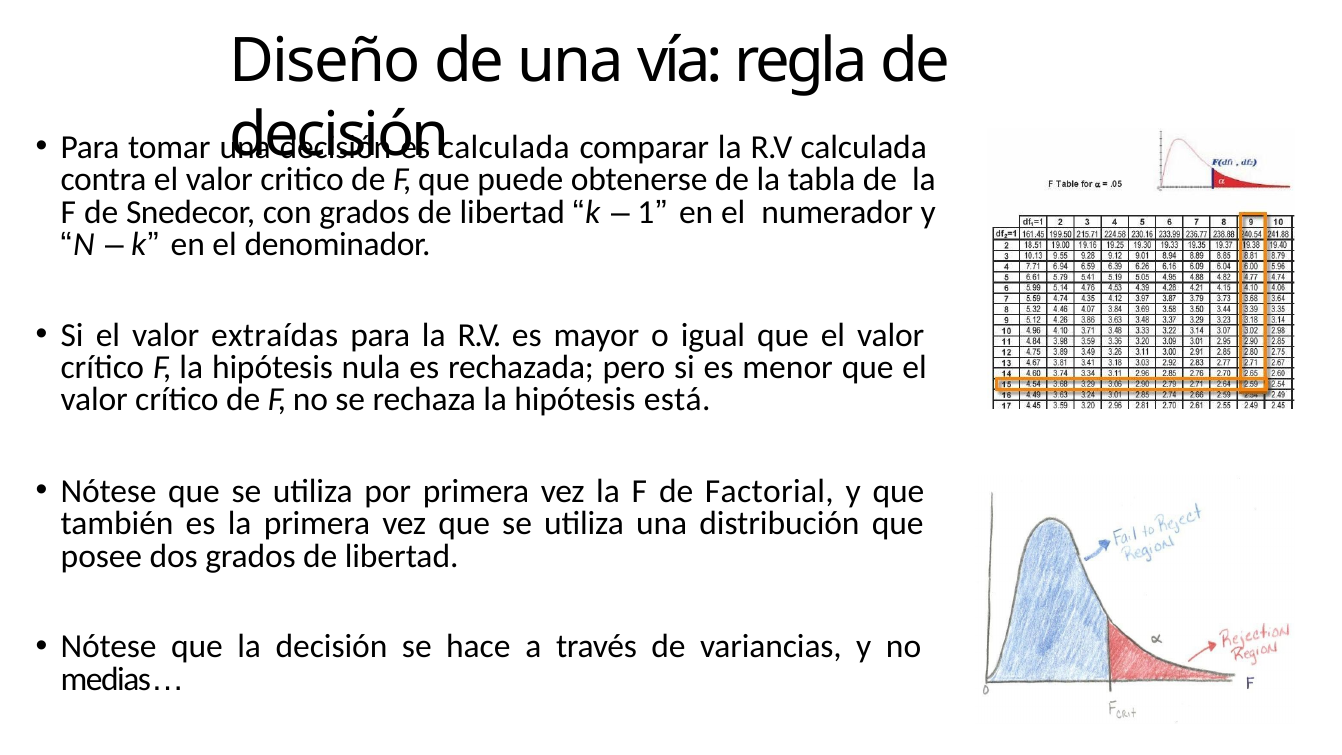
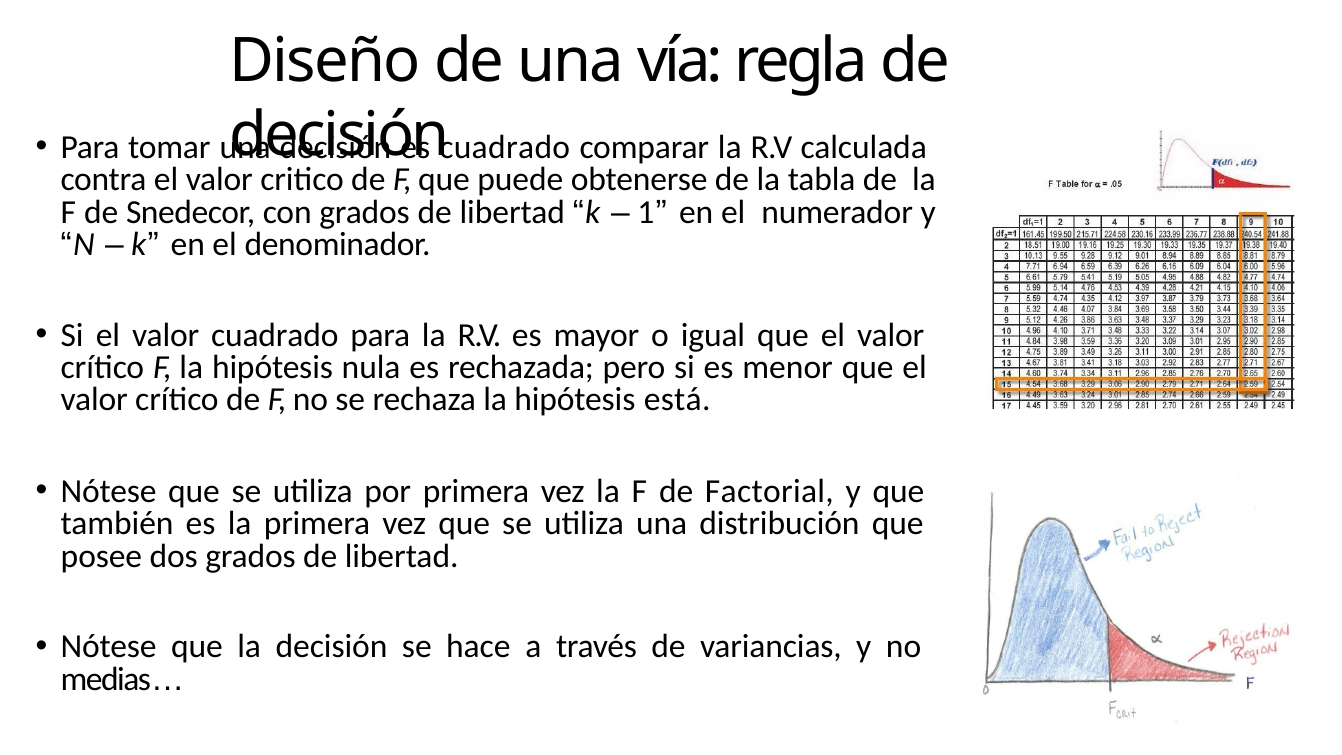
calculada: calculada -> cuadrado (505, 148)
valor extraídas: extraídas -> cuadrado (275, 335)
